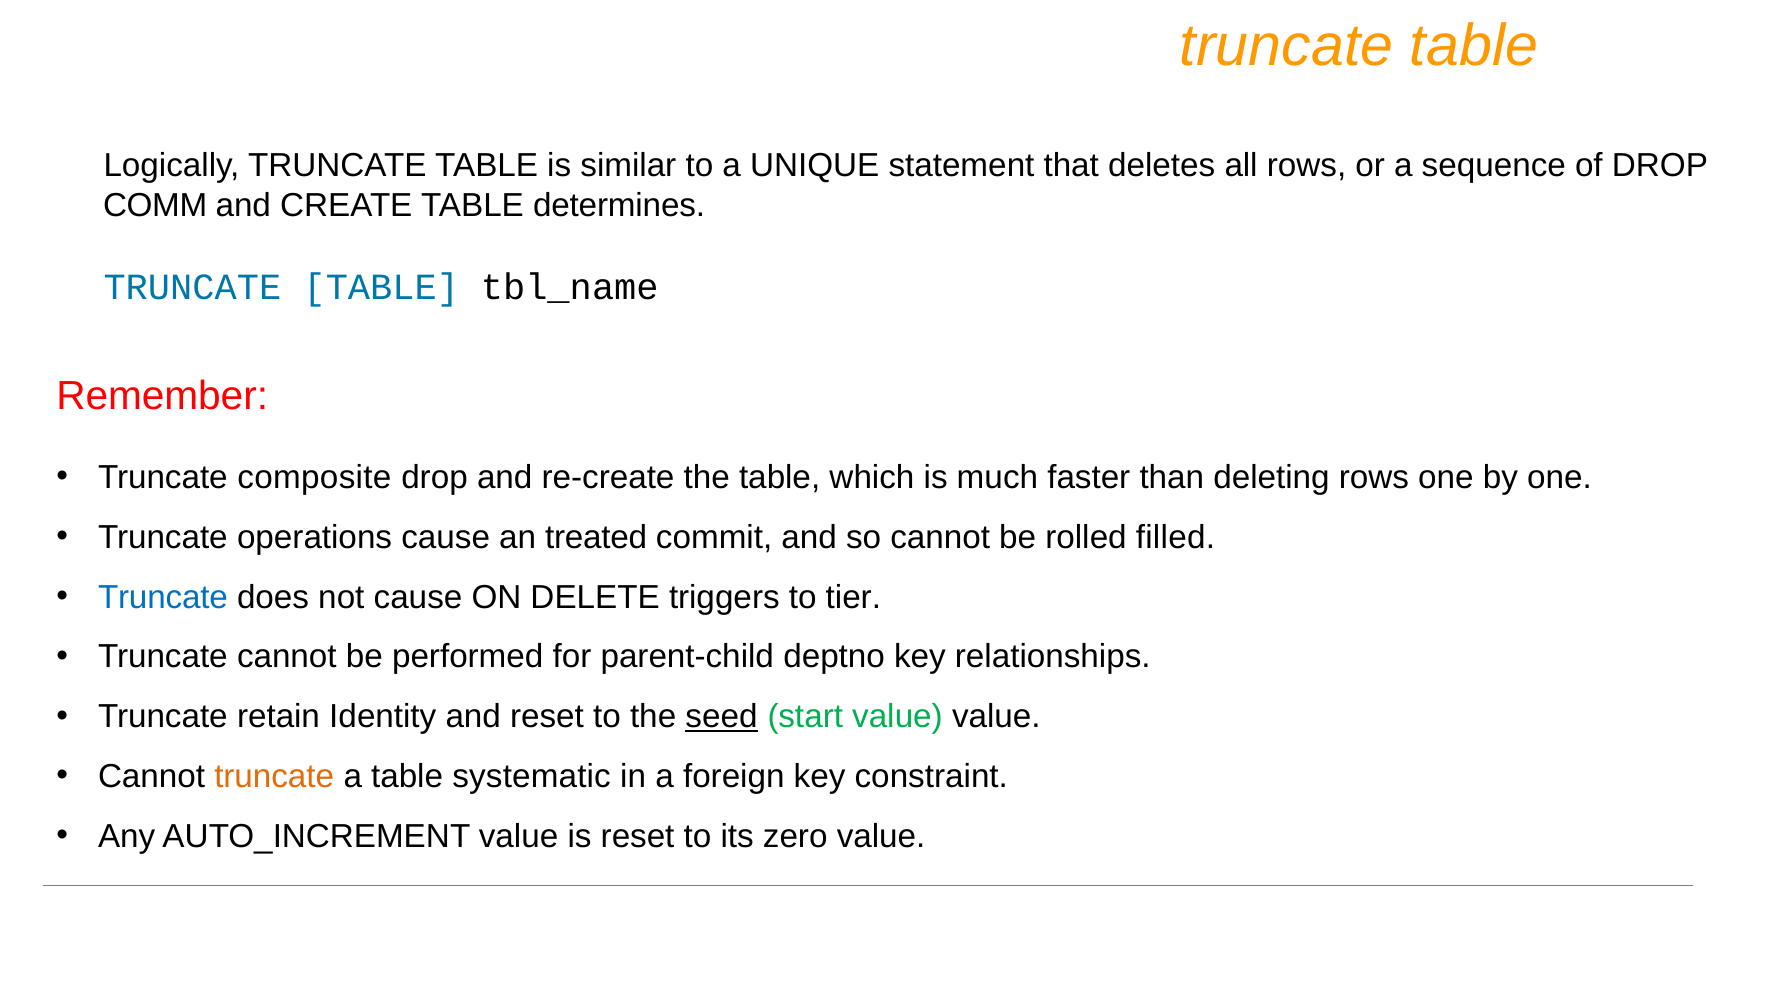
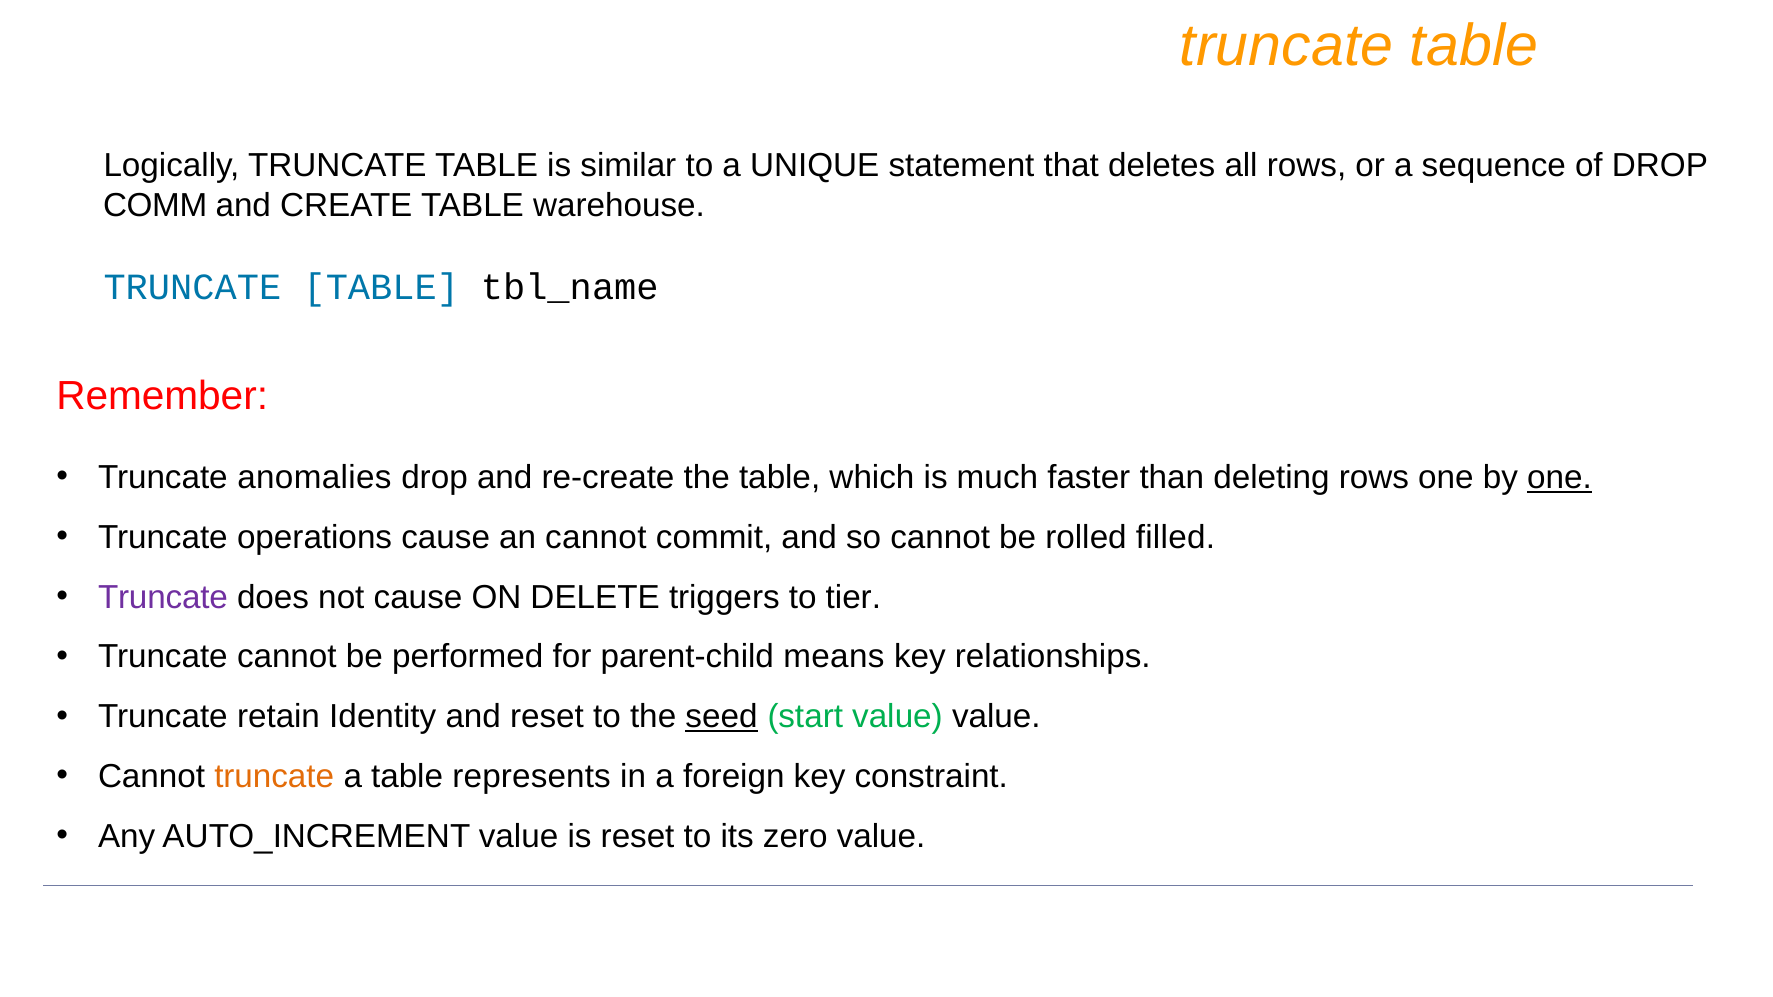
determines: determines -> warehouse (619, 206)
composite: composite -> anomalies (314, 478)
one underline: none -> present (1559, 478)
an treated: treated -> cannot (596, 538)
Truncate colour: blue -> purple (163, 597)
deptno: deptno -> means (834, 657)
systematic: systematic -> represents (532, 777)
